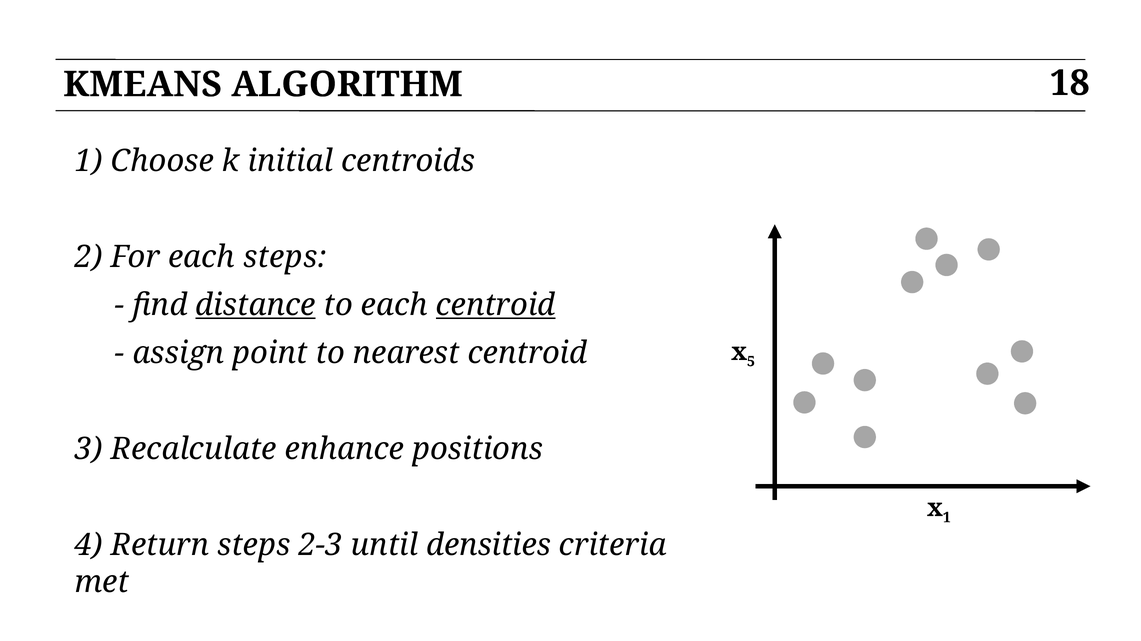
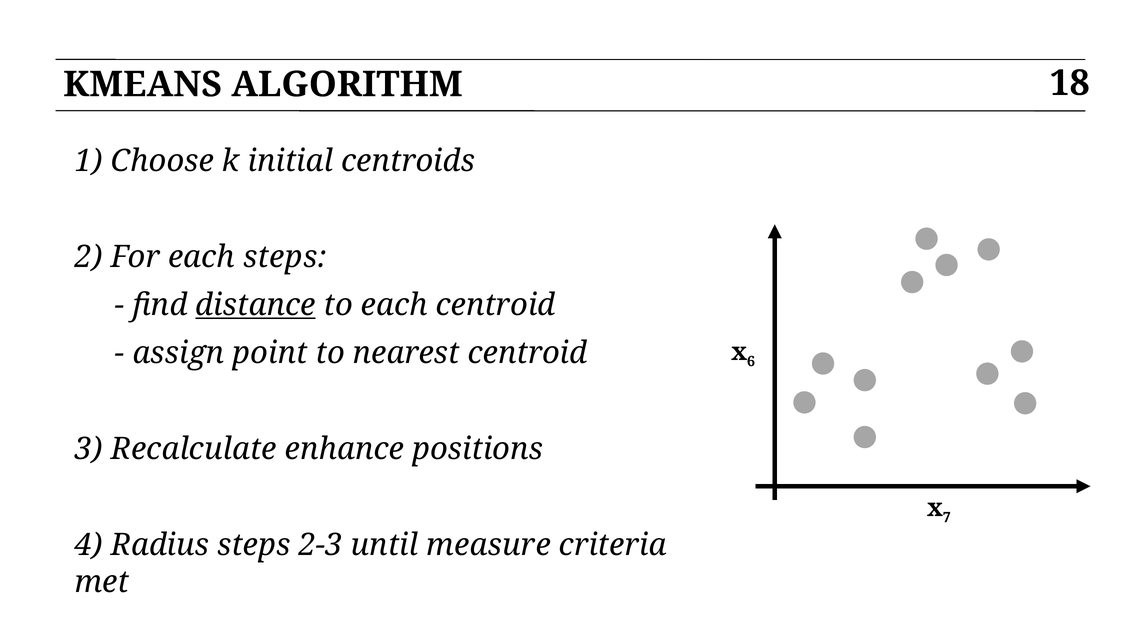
centroid underline: present -> none (496, 305)
5: 5 -> 6 (751, 361)
1: 1 -> 7 (947, 517)
Return: Return -> Radius (160, 545)
densities: densities -> measure (489, 545)
